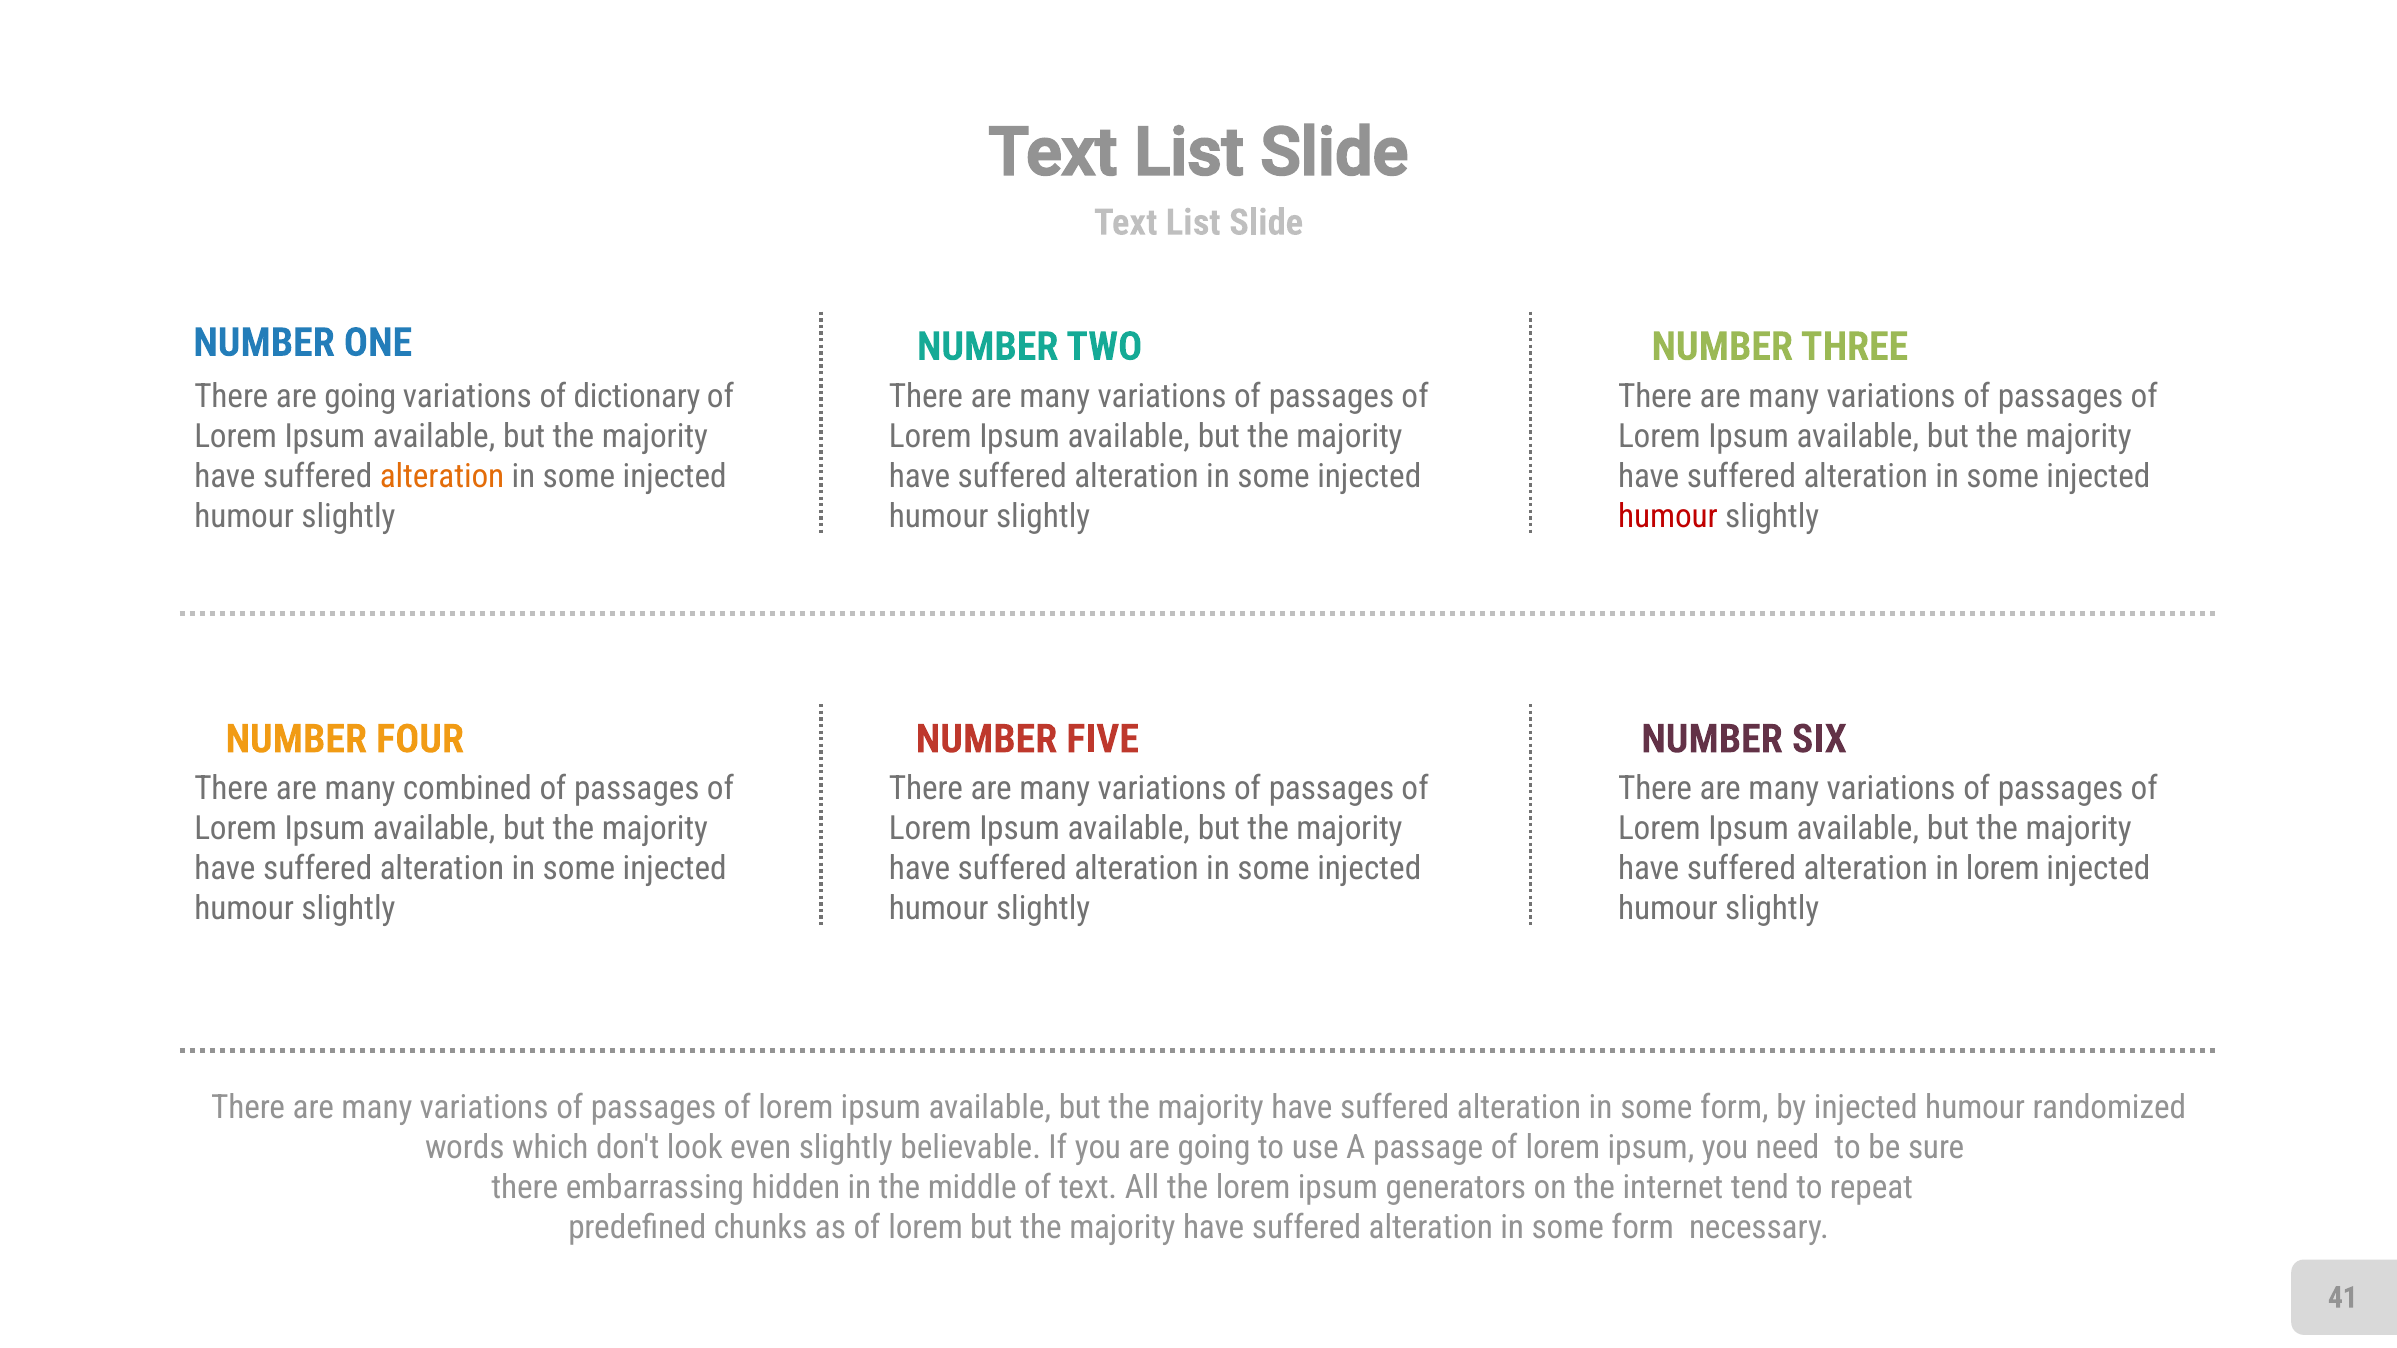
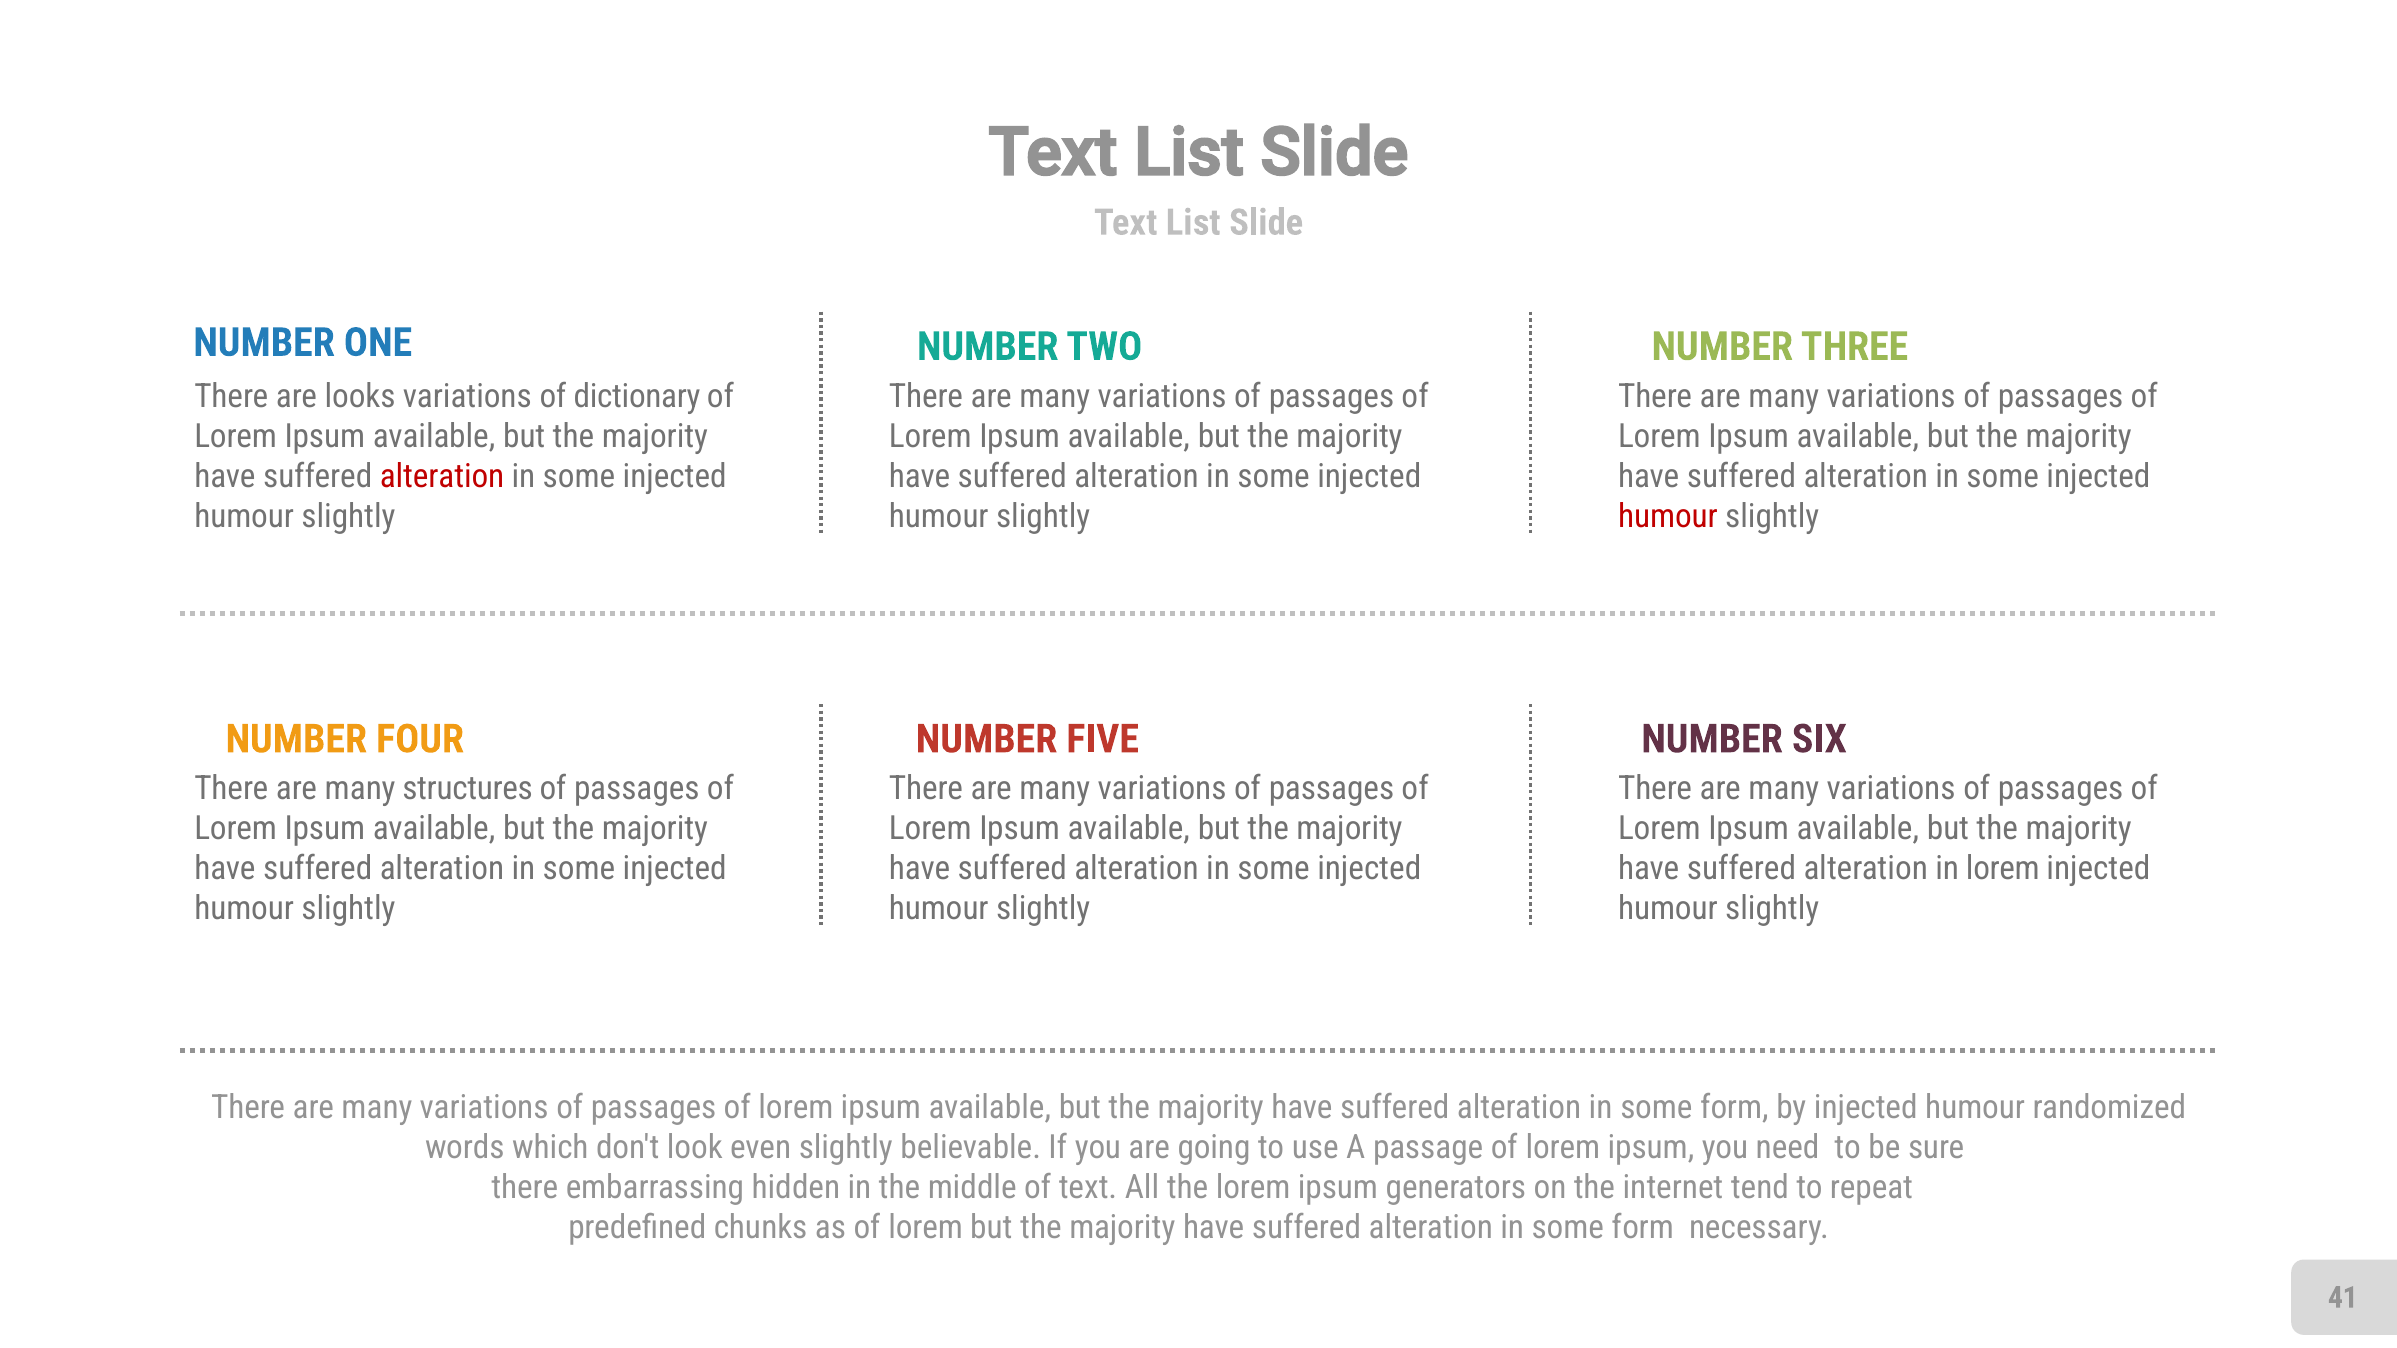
There are going: going -> looks (360, 396)
alteration colour: orange -> red (442, 476)
combined: combined -> structures (468, 789)
